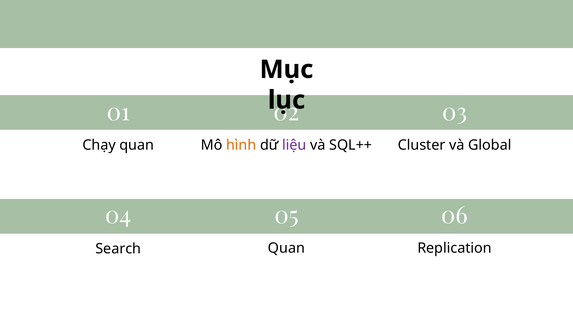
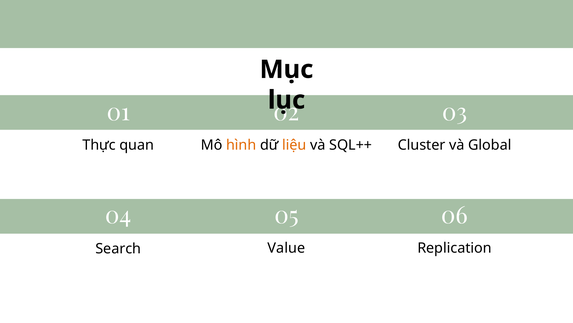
Chạy: Chạy -> Thực (99, 145)
liệu colour: purple -> orange (294, 145)
Quan: Quan -> Value (286, 248)
